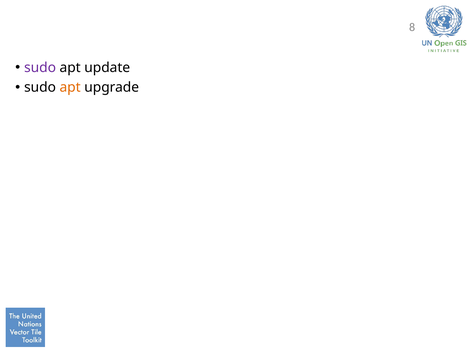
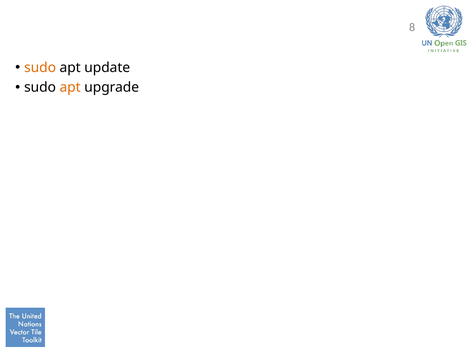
sudo colour: purple -> orange (40, 68)
